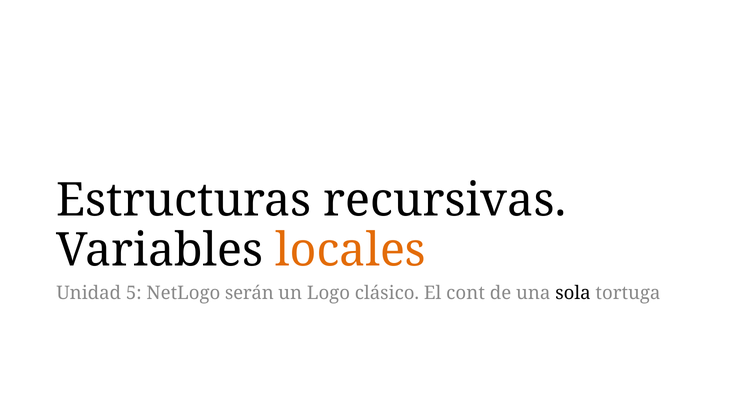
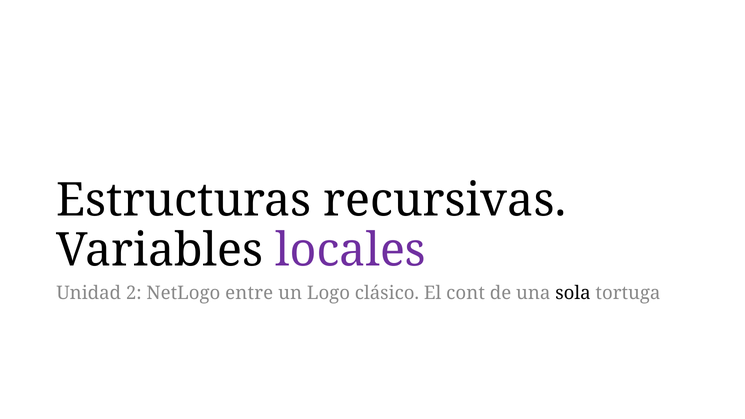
locales colour: orange -> purple (351, 251)
5: 5 -> 2 (134, 293)
serán: serán -> entre (249, 293)
